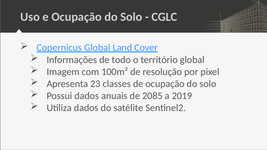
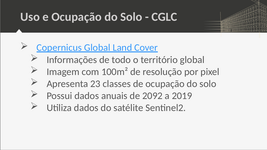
2085: 2085 -> 2092 (152, 96)
